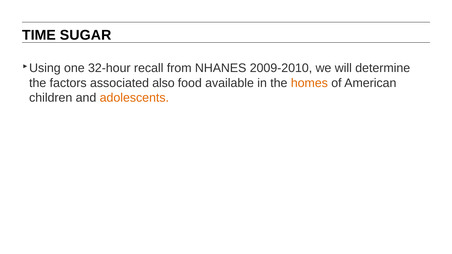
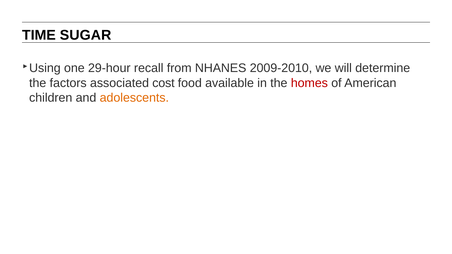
32-hour: 32-hour -> 29-hour (109, 68)
also: also -> cost (163, 83)
homes colour: orange -> red (309, 83)
